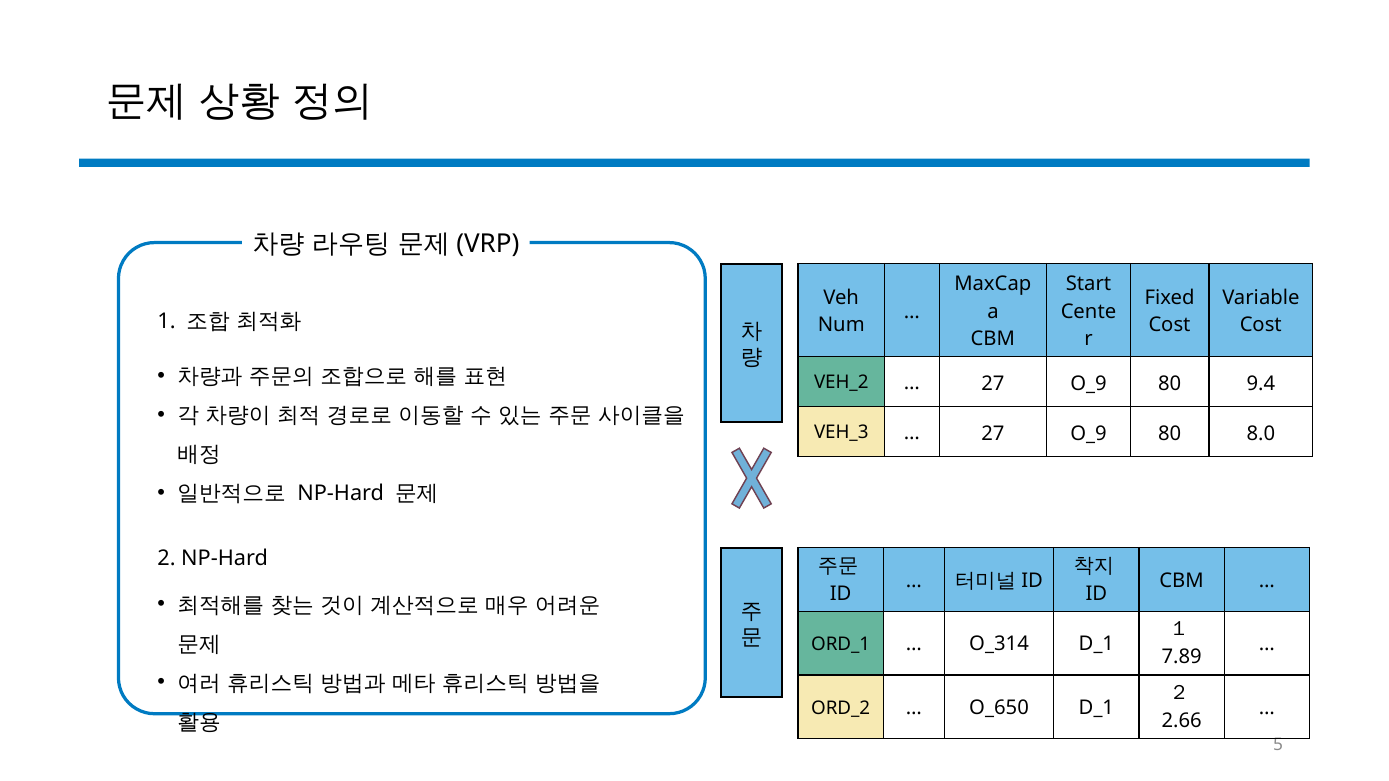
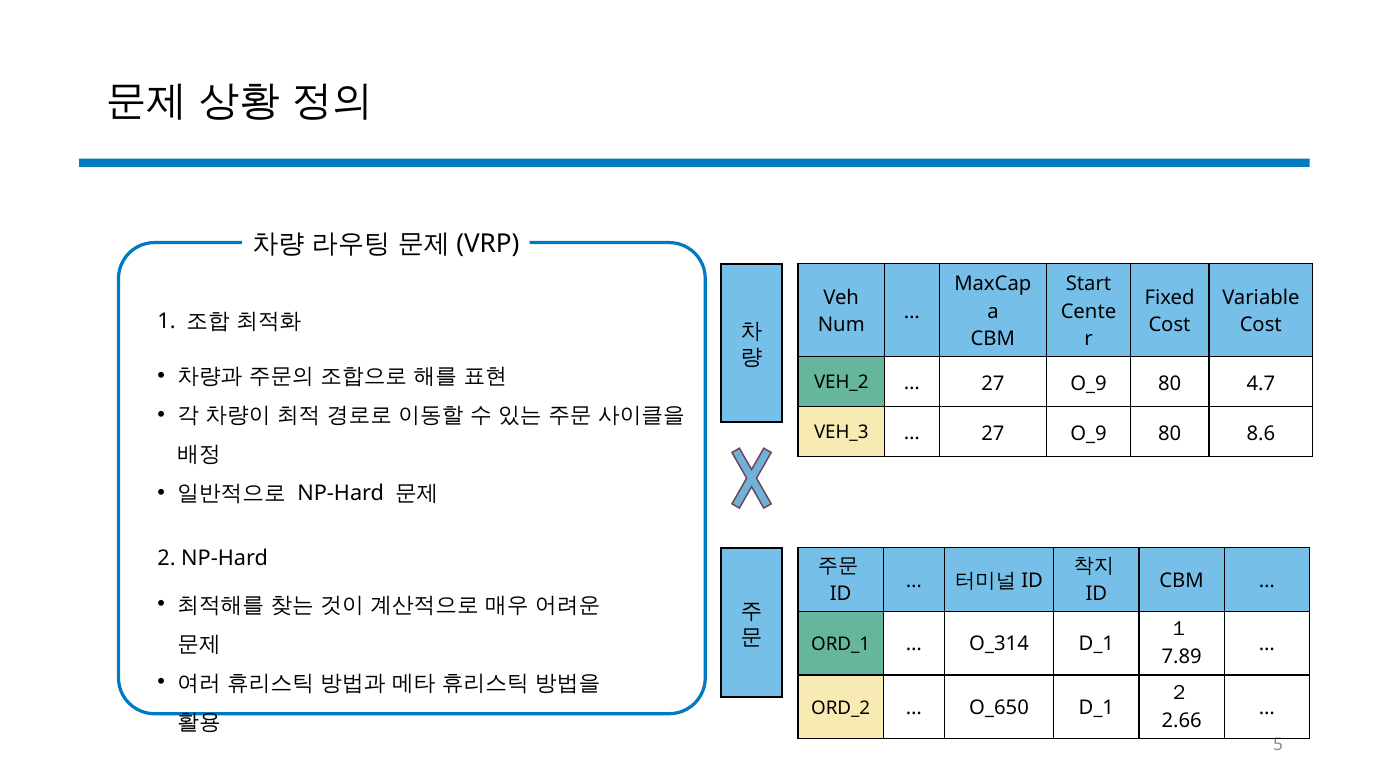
9.4: 9.4 -> 4.7 (1261, 384)
8.0: 8.0 -> 8.6 (1261, 434)
